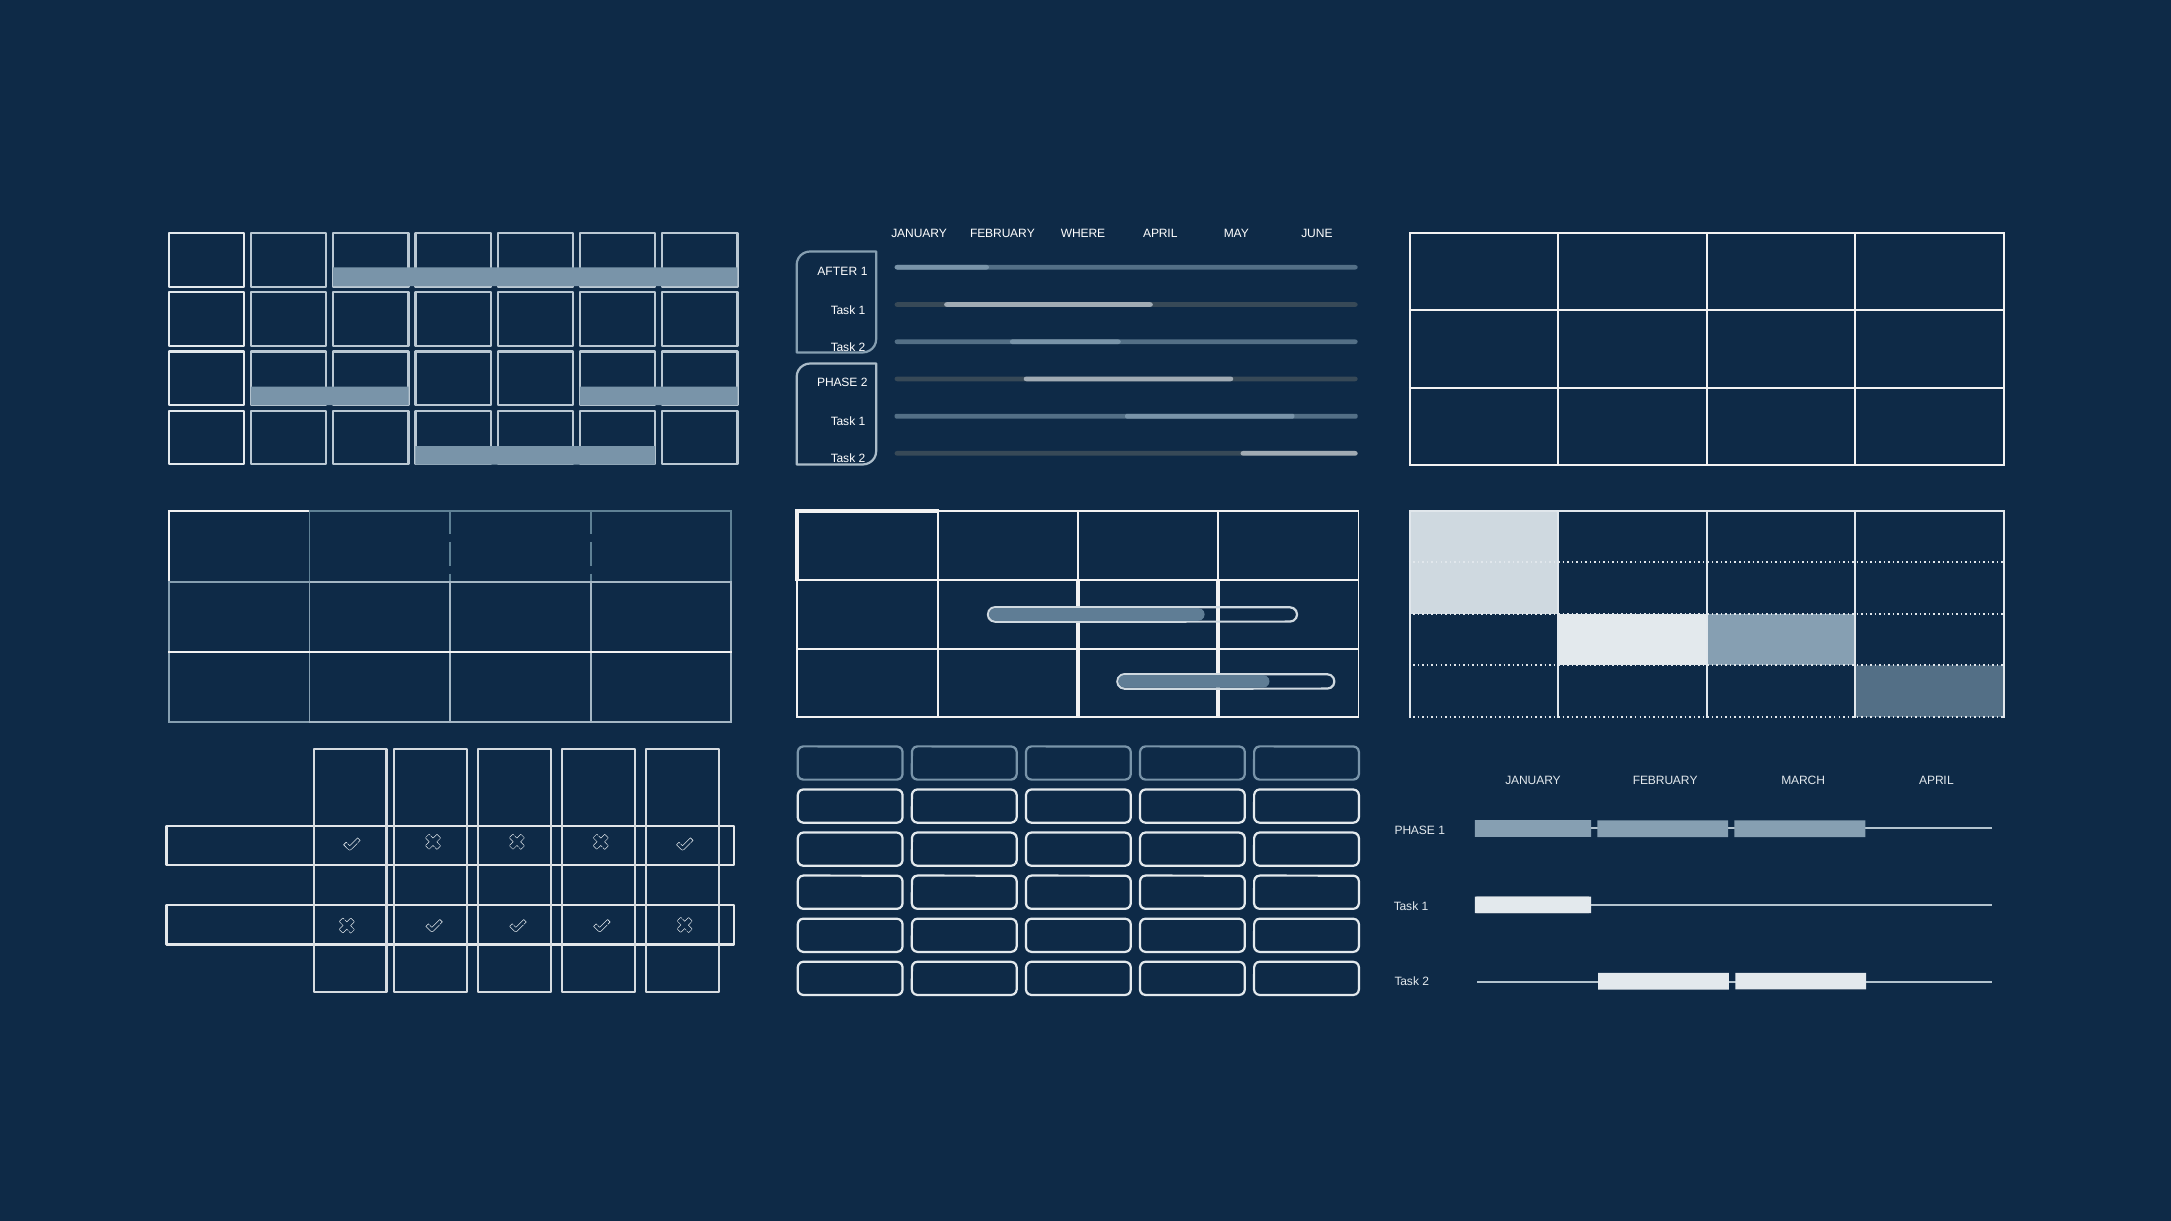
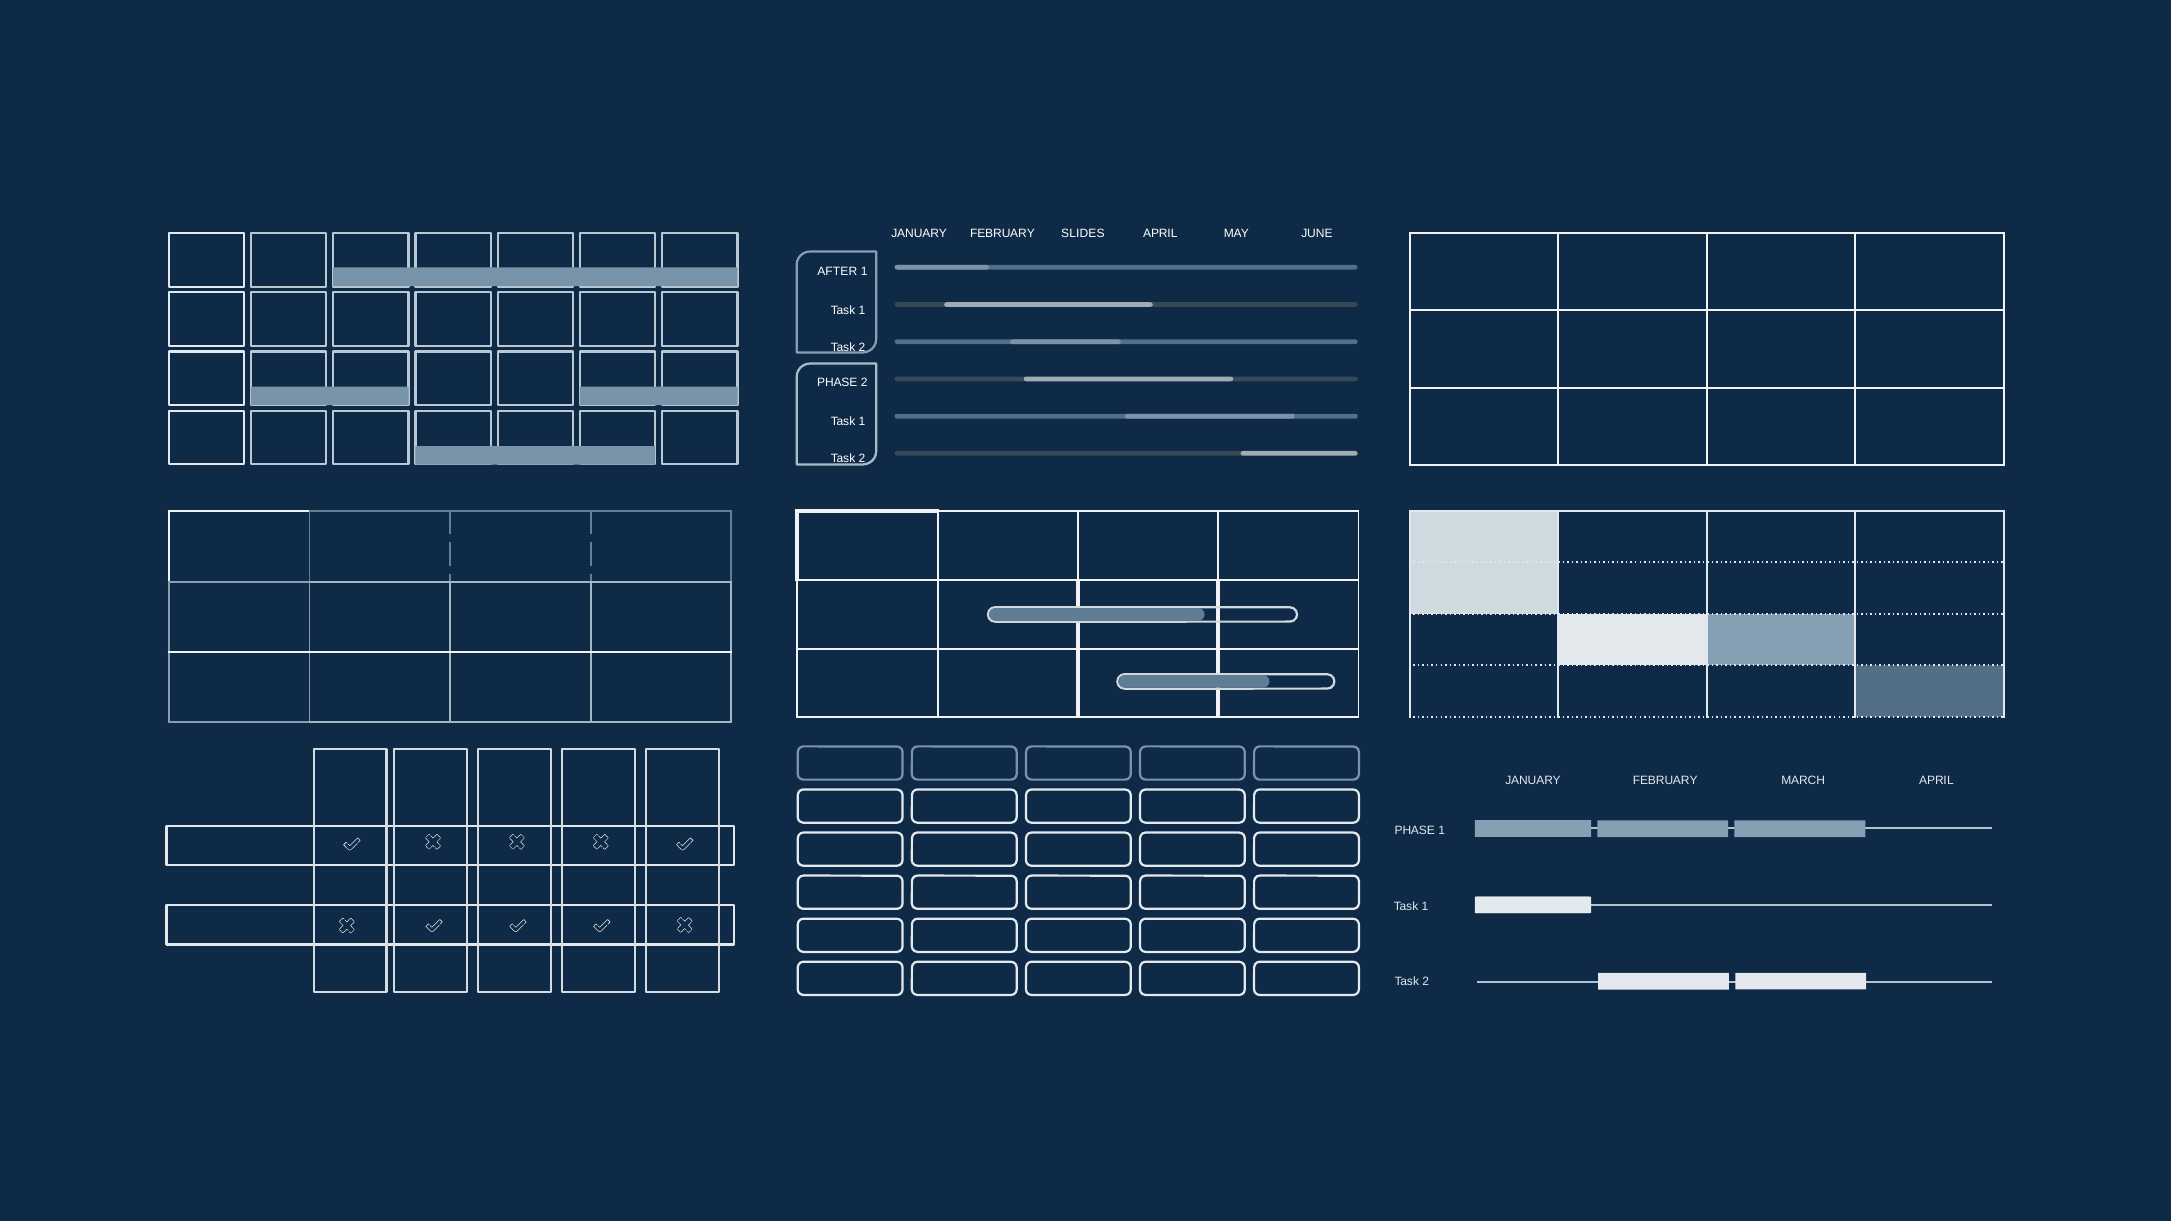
WHERE: WHERE -> SLIDES (1083, 234)
